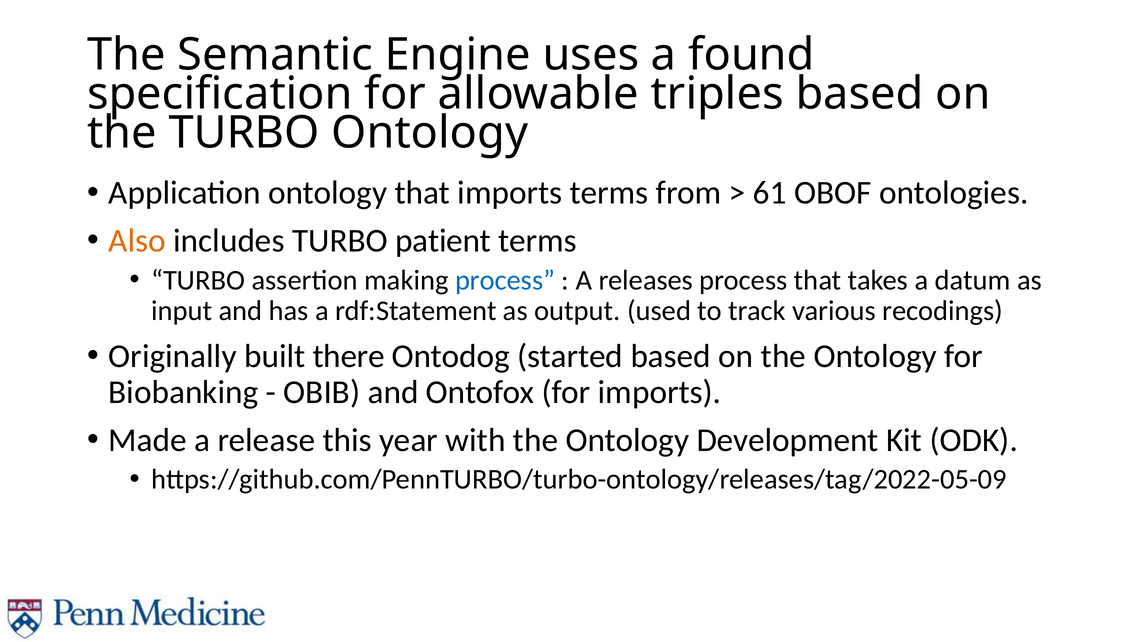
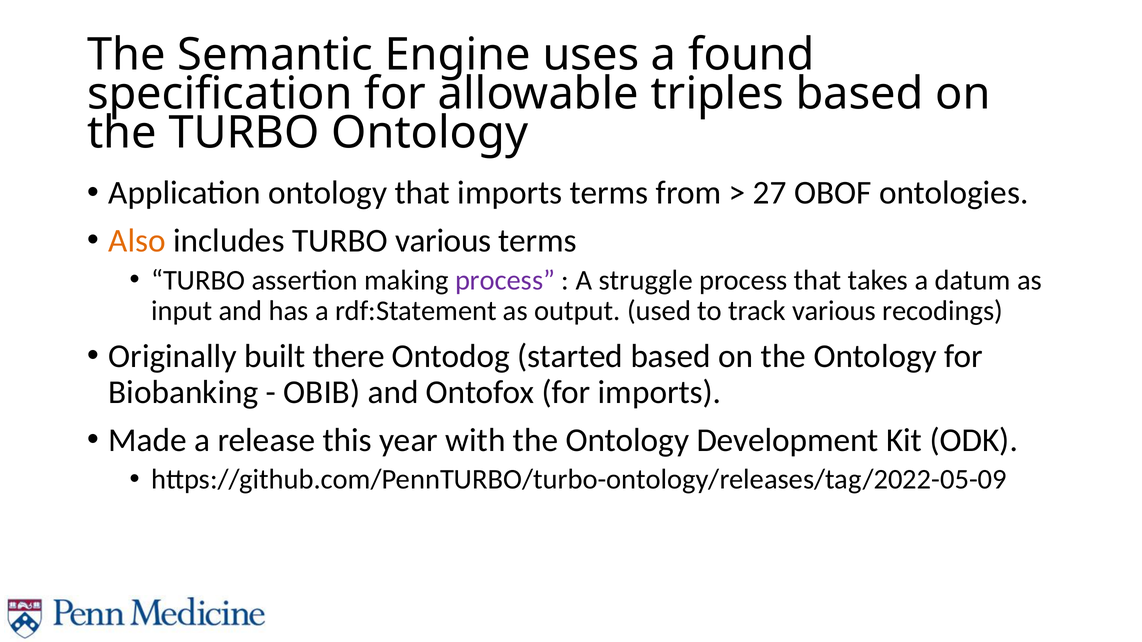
61: 61 -> 27 (770, 193)
TURBO patient: patient -> various (443, 241)
process colour: blue -> purple (505, 280)
releases: releases -> struggle (646, 280)
